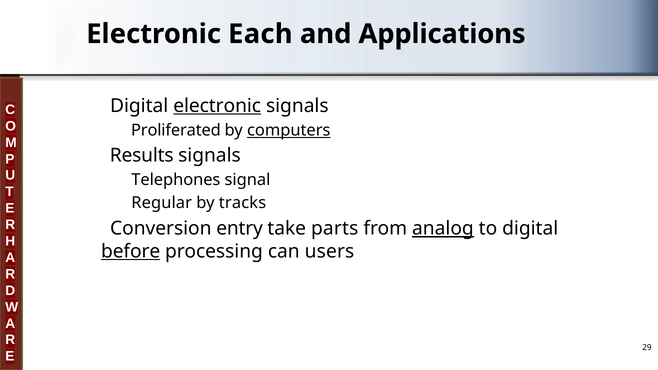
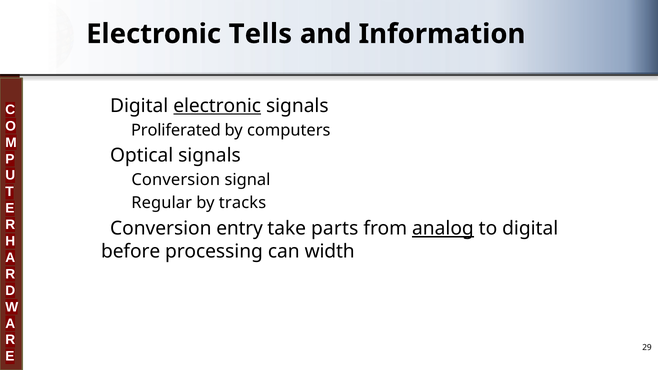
Each: Each -> Tells (260, 34)
Applications: Applications -> Information (442, 34)
computers underline: present -> none (289, 130)
Results: Results -> Optical (142, 156)
Telephones: Telephones -> Conversion (176, 180)
before underline: present -> none (131, 251)
users: users -> width (330, 251)
